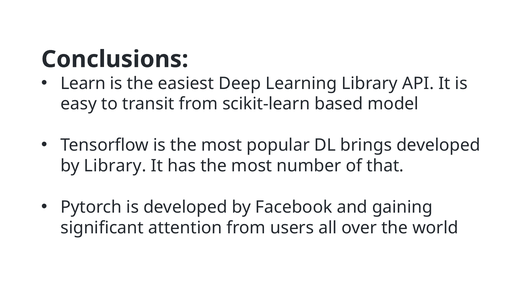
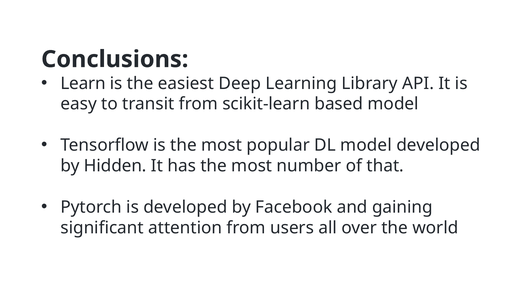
DL brings: brings -> model (366, 145)
by Library: Library -> Hidden (115, 166)
